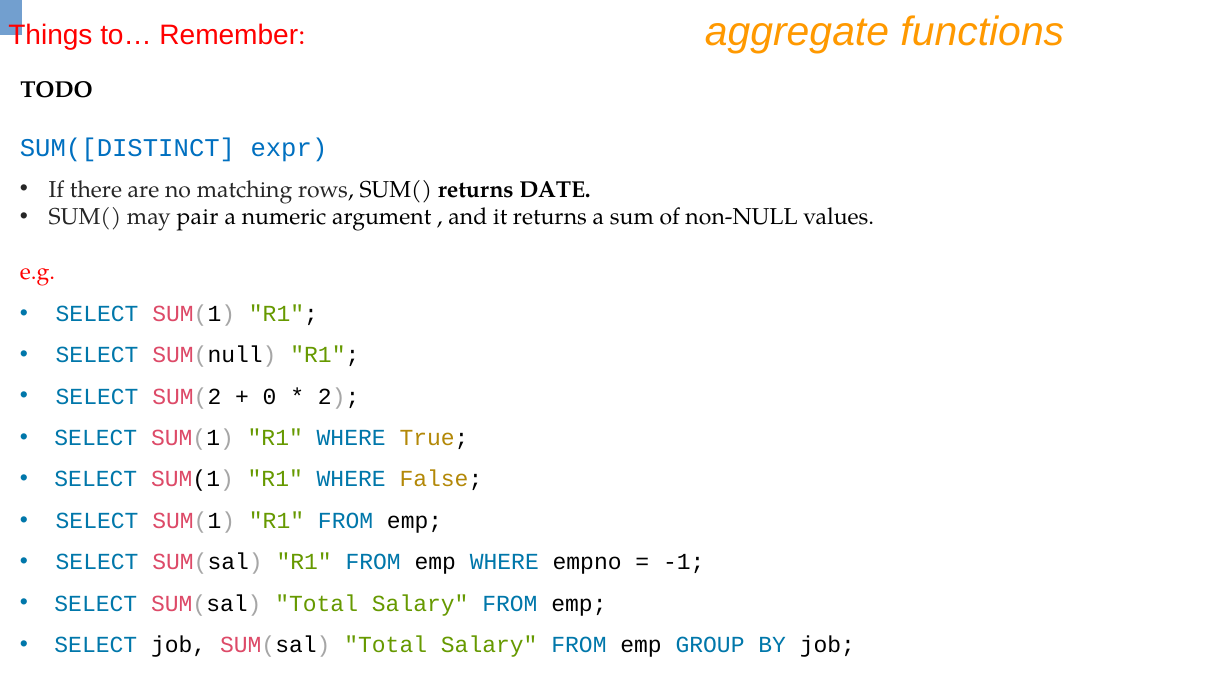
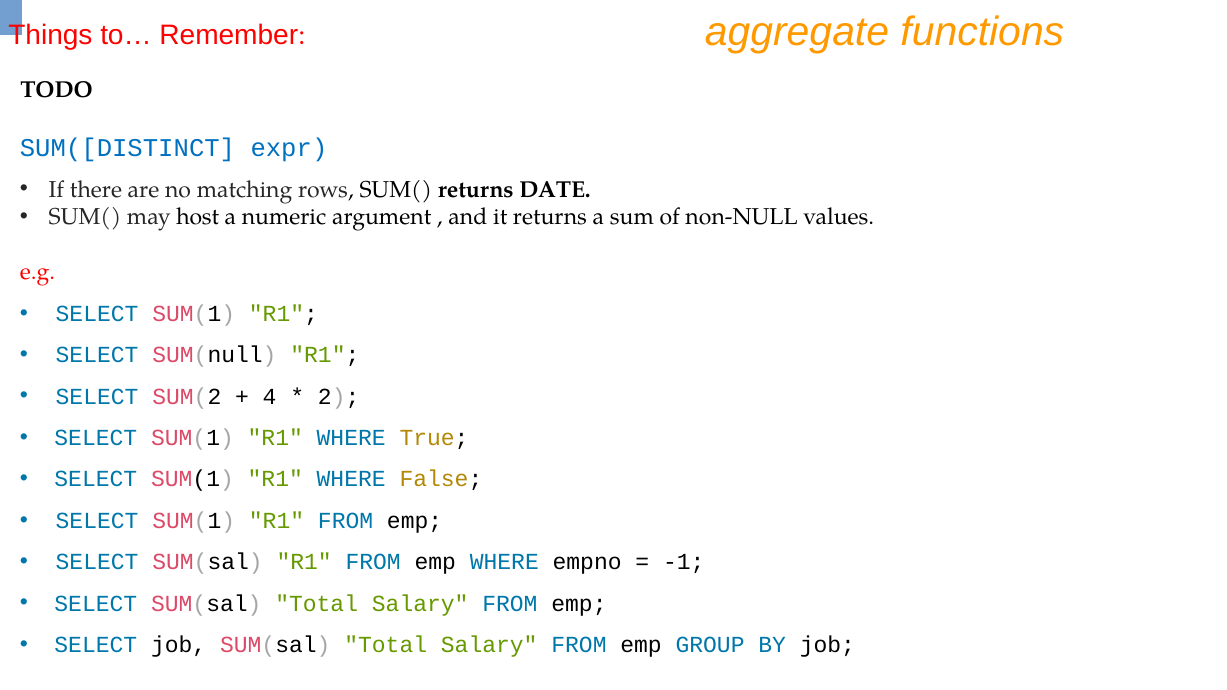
pair: pair -> host (198, 217)
0: 0 -> 4 (270, 397)
